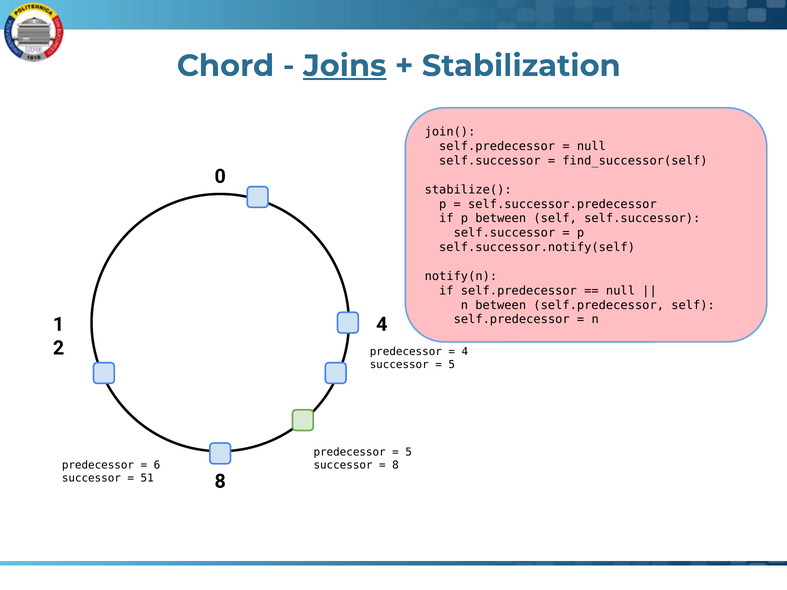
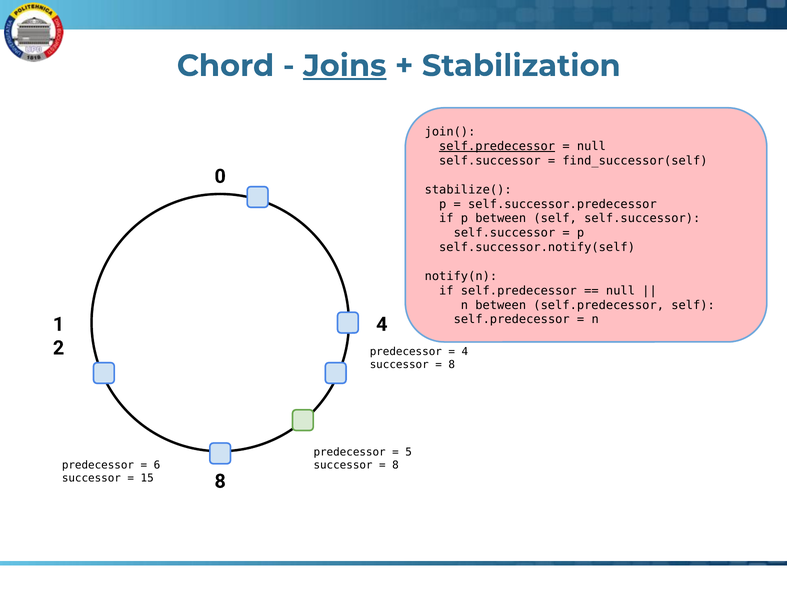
self.predecessor underline: none -> present (497, 146)
5: 5 -> 8 (452, 365)
51: 51 -> 15 (147, 479)
